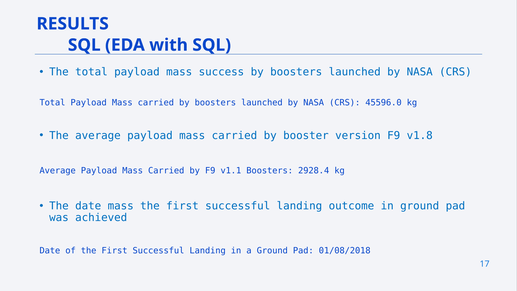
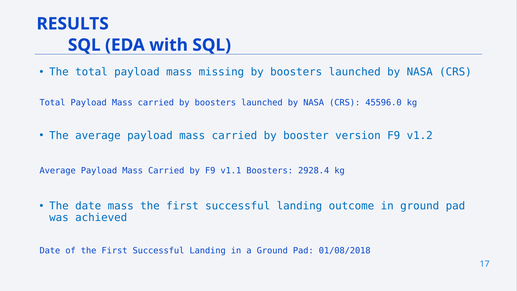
success: success -> missing (221, 72)
v1.8: v1.8 -> v1.2 (420, 135)
